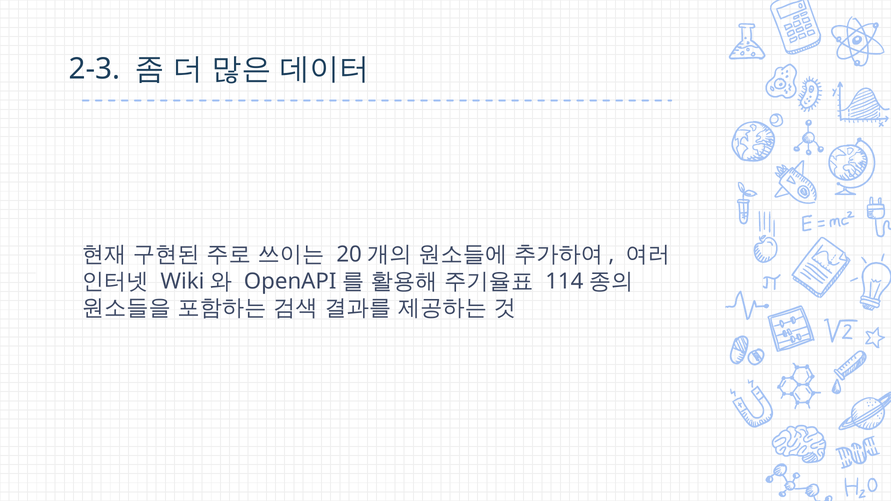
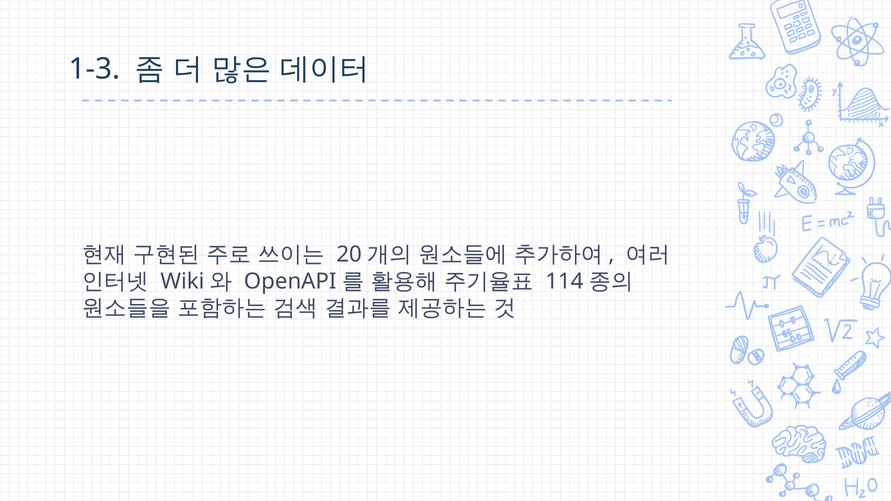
2-3: 2-3 -> 1-3 (94, 69)
